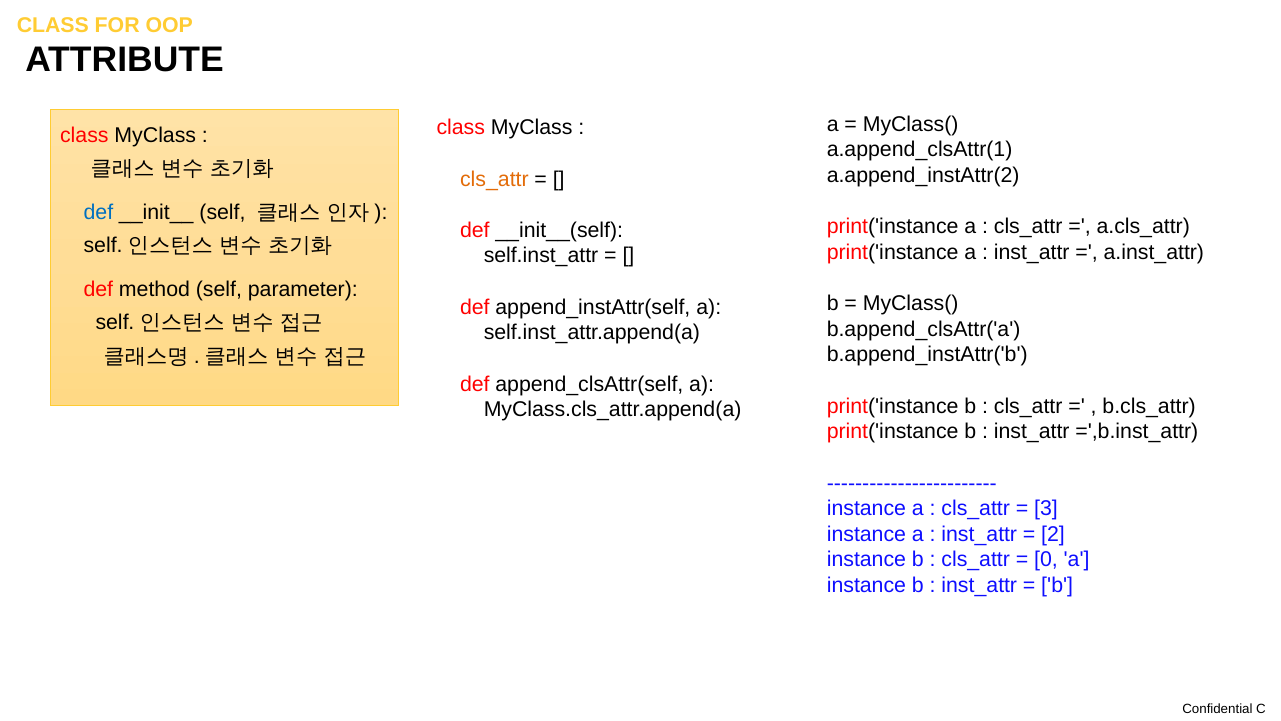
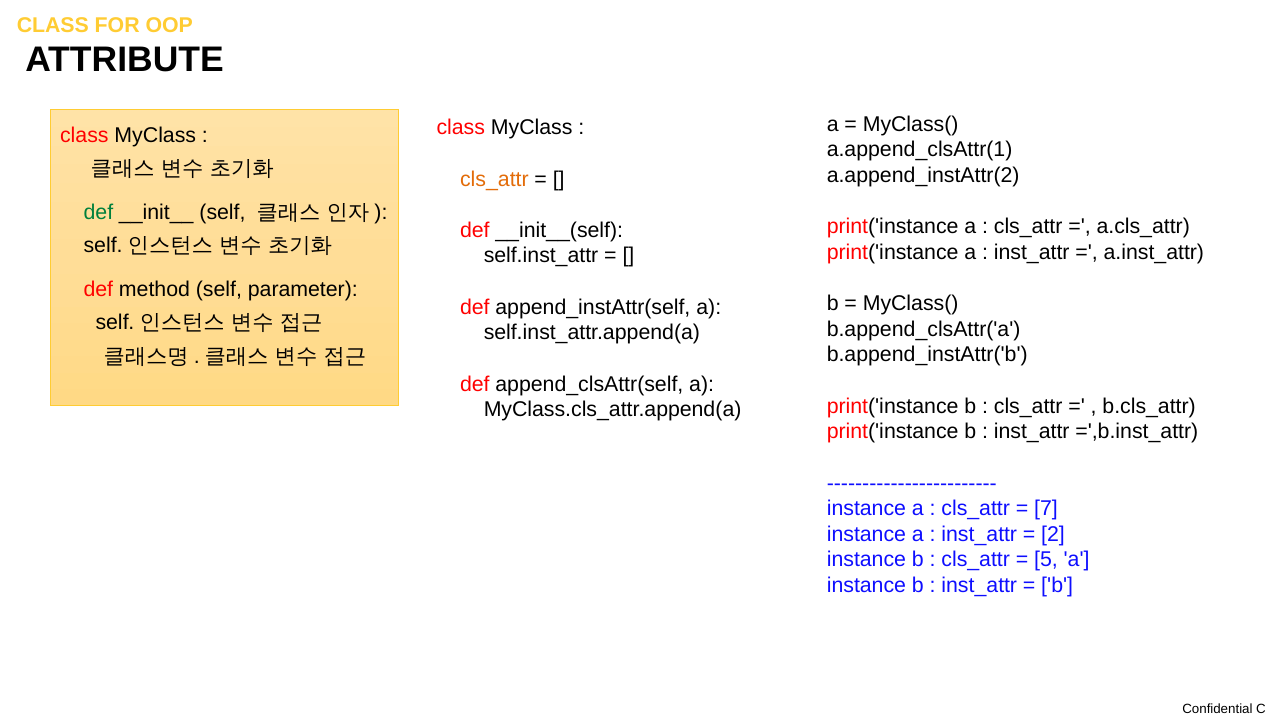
def colour: blue -> green (98, 212)
3: 3 -> 7 (1046, 508)
0: 0 -> 5 (1046, 560)
